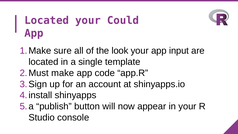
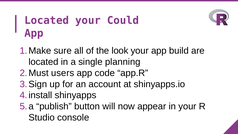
input: input -> build (179, 51)
template: template -> planning (123, 62)
make: make -> users (63, 73)
